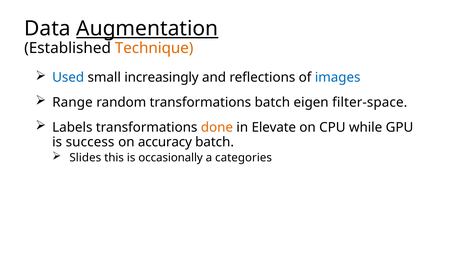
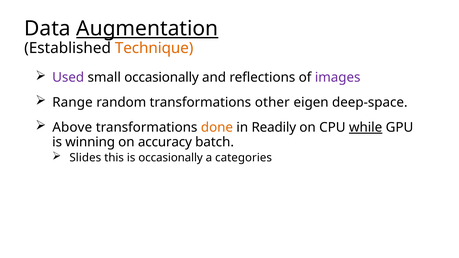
Used colour: blue -> purple (68, 78)
small increasingly: increasingly -> occasionally (162, 78)
images colour: blue -> purple (338, 78)
transformations batch: batch -> other (272, 103)
filter-space: filter-space -> deep-space (370, 103)
Labels: Labels -> Above (72, 128)
Elevate: Elevate -> Readily (274, 128)
while underline: none -> present (366, 128)
success: success -> winning (90, 142)
